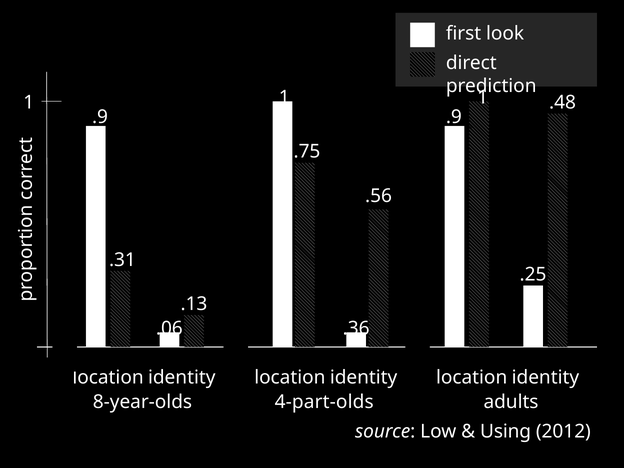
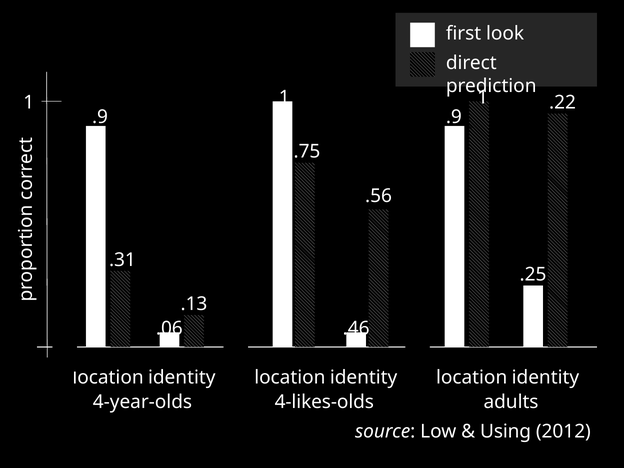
.48: .48 -> .22 (562, 102)
.36: .36 -> .46 (356, 328)
8-year-olds: 8-year-olds -> 4-year-olds (142, 402)
4-part-olds: 4-part-olds -> 4-likes-olds (324, 402)
